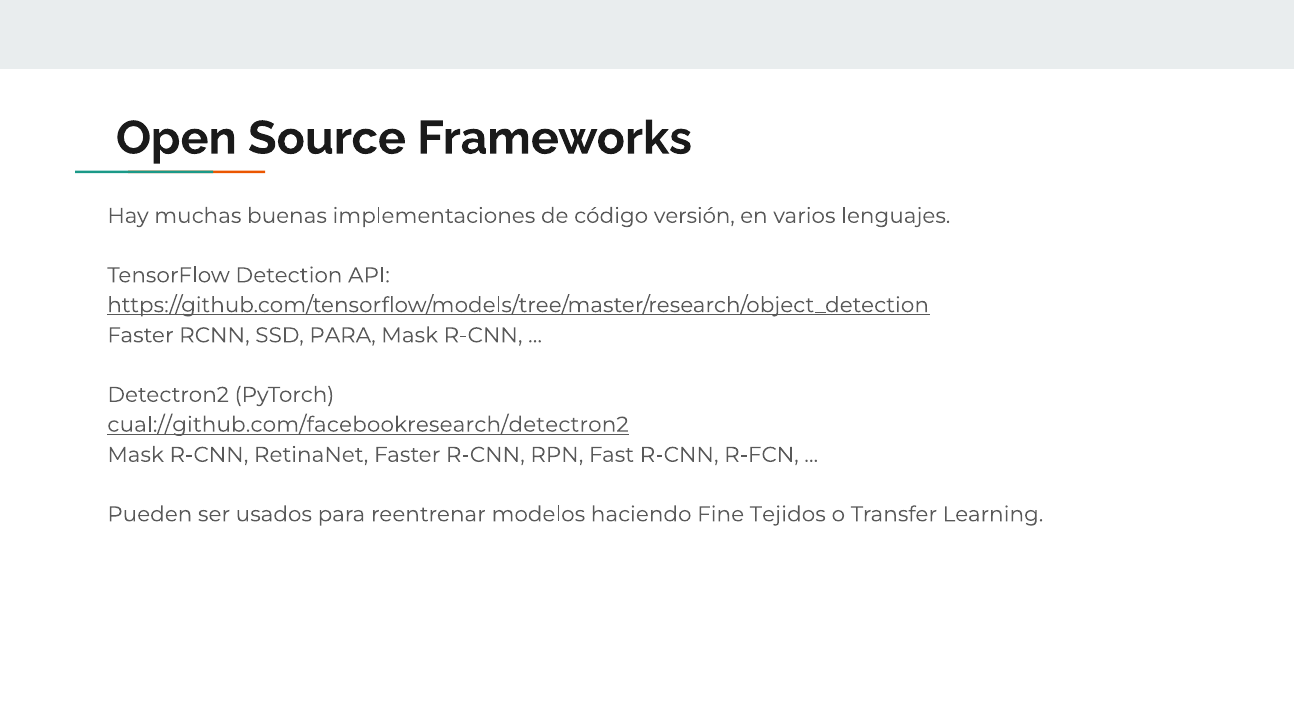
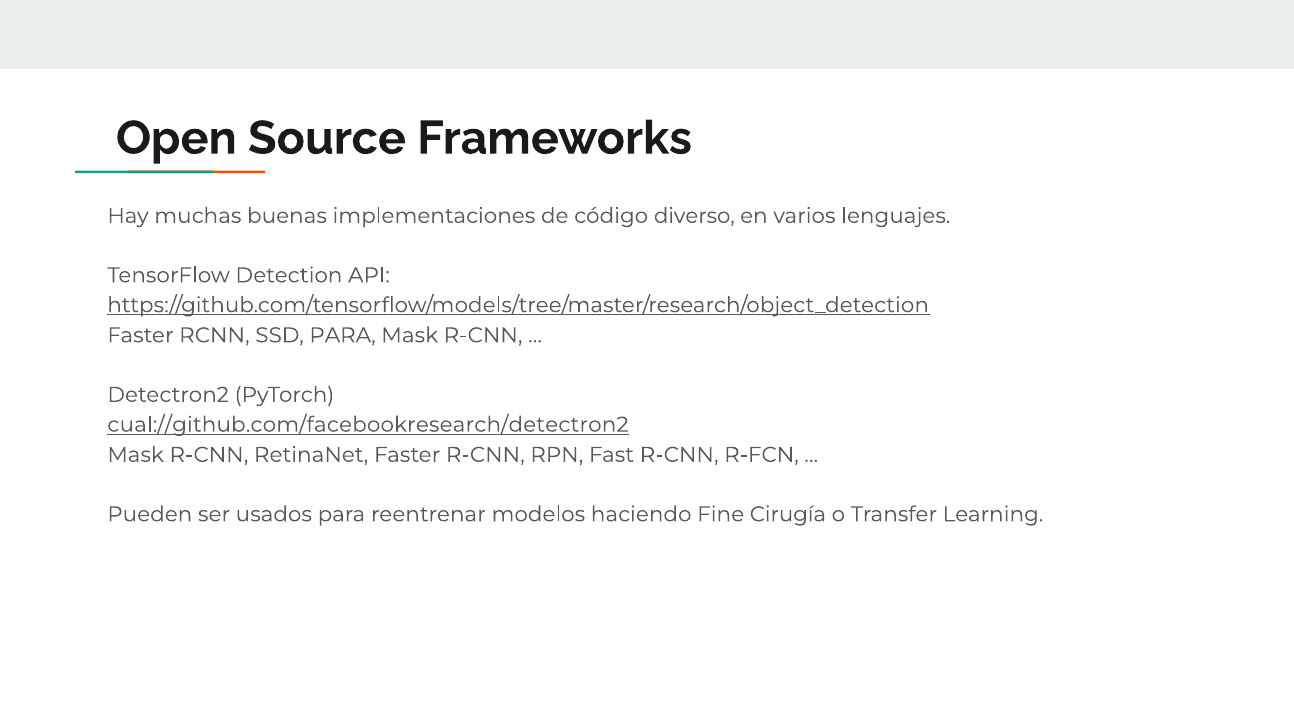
versión: versión -> diverso (694, 216)
Tejidos: Tejidos -> Cirugía (788, 514)
